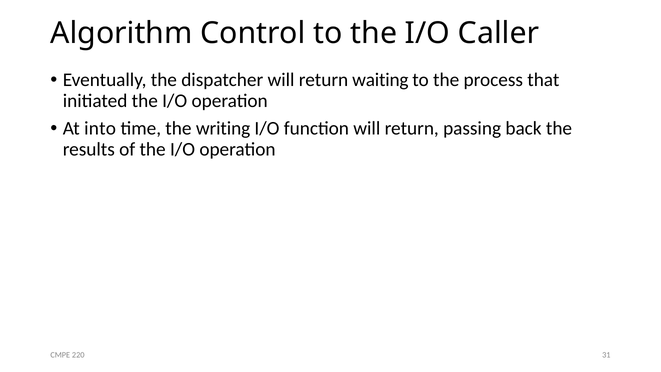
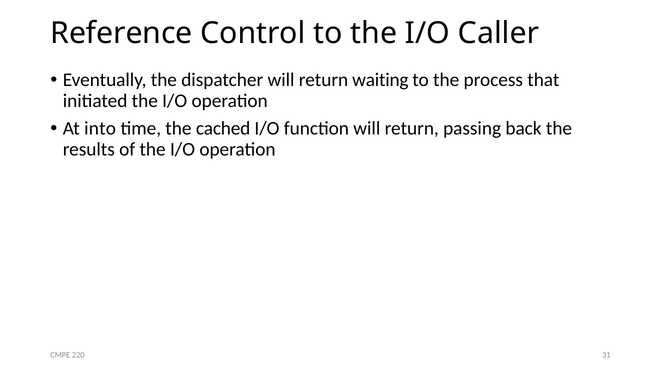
Algorithm: Algorithm -> Reference (121, 33)
writing: writing -> cached (223, 129)
